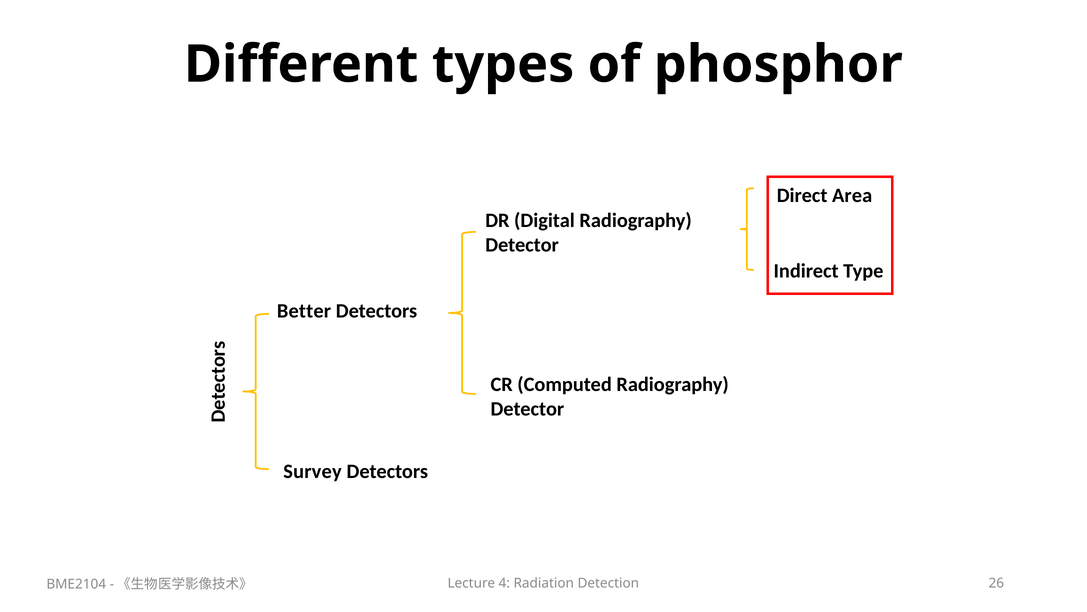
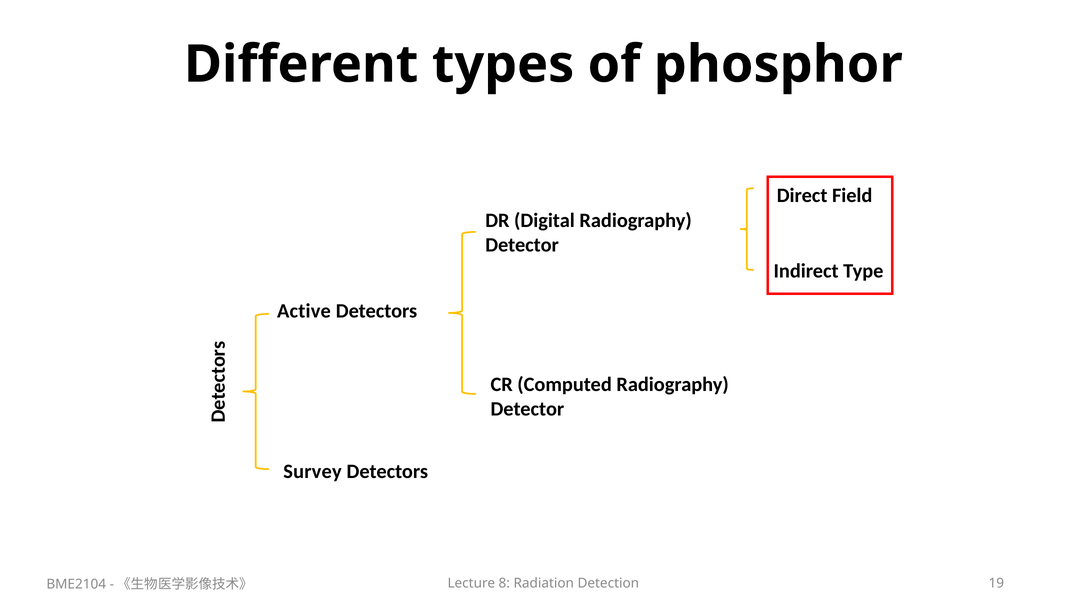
Area: Area -> Field (852, 195)
Better: Better -> Active (304, 311)
4: 4 -> 8 (504, 583)
26: 26 -> 19 (996, 583)
